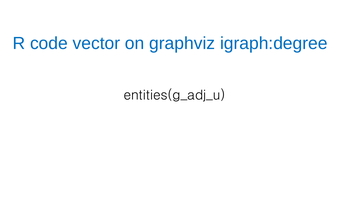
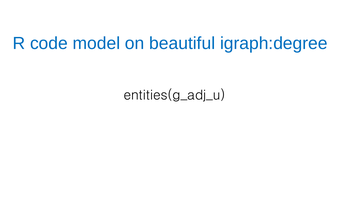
vector: vector -> model (96, 43)
graphviz: graphviz -> beautiful (182, 43)
